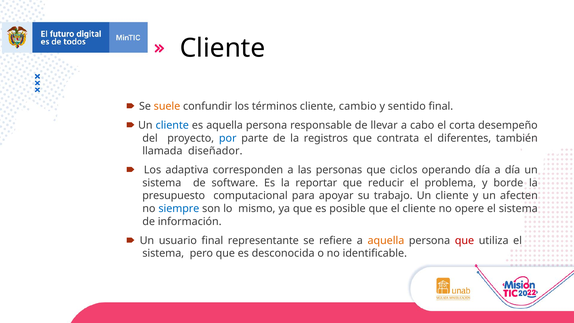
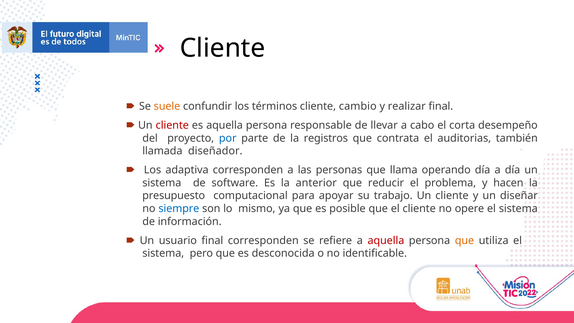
sentido: sentido -> realizar (407, 106)
cliente colour: blue -> red (172, 125)
diferentes: diferentes -> auditorias (464, 138)
ciclos: ciclos -> llama (404, 170)
reportar: reportar -> anterior (316, 183)
borde: borde -> hacen (508, 183)
afecten: afecten -> diseñar (519, 196)
final representante: representante -> corresponden (263, 240)
aquella colour: orange -> red (386, 240)
que colour: red -> orange (464, 240)
